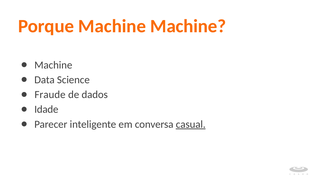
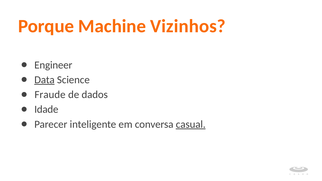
Machine Machine: Machine -> Vizinhos (188, 26)
Machine: Machine -> Engineer (53, 65)
Data underline: none -> present (44, 80)
